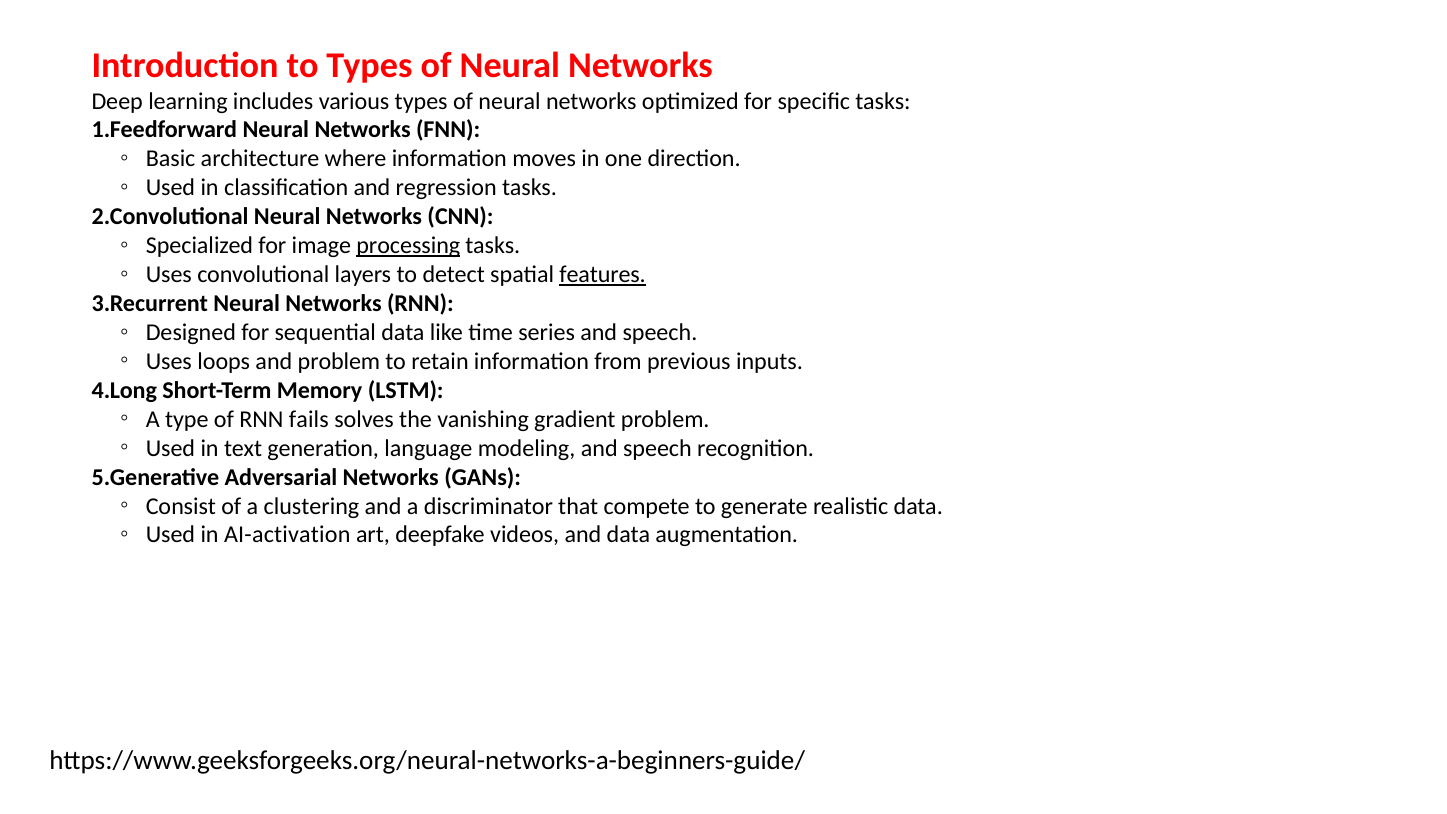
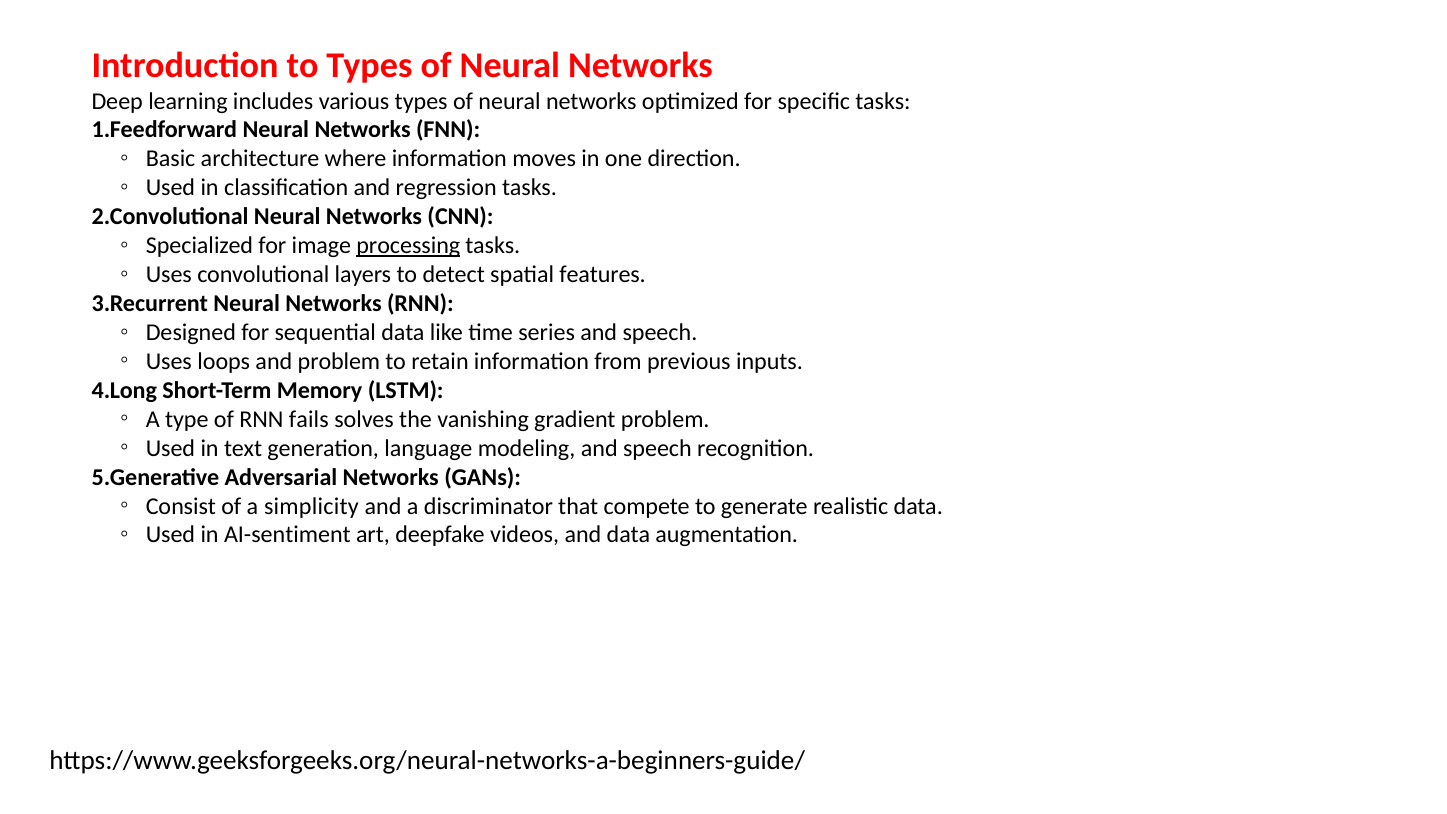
features underline: present -> none (603, 275)
clustering: clustering -> simplicity (311, 506)
AI-activation: AI-activation -> AI-sentiment (287, 535)
